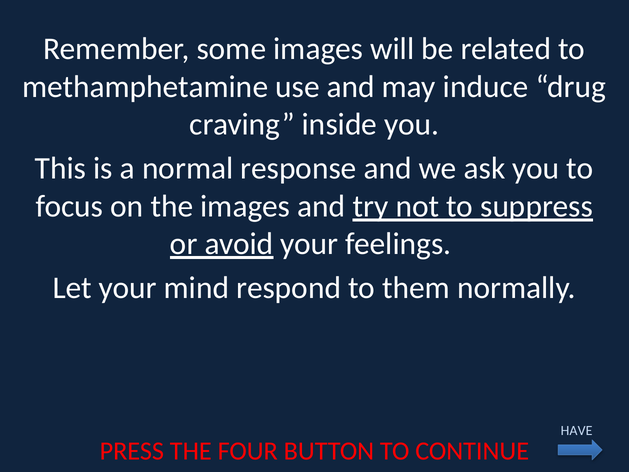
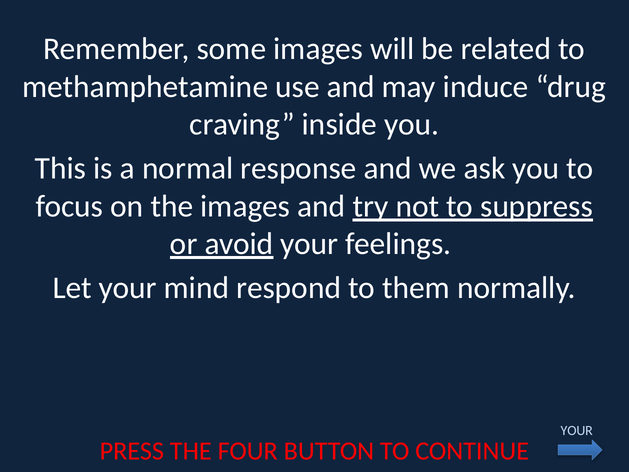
HAVE: HAVE -> YOUR (577, 430)
